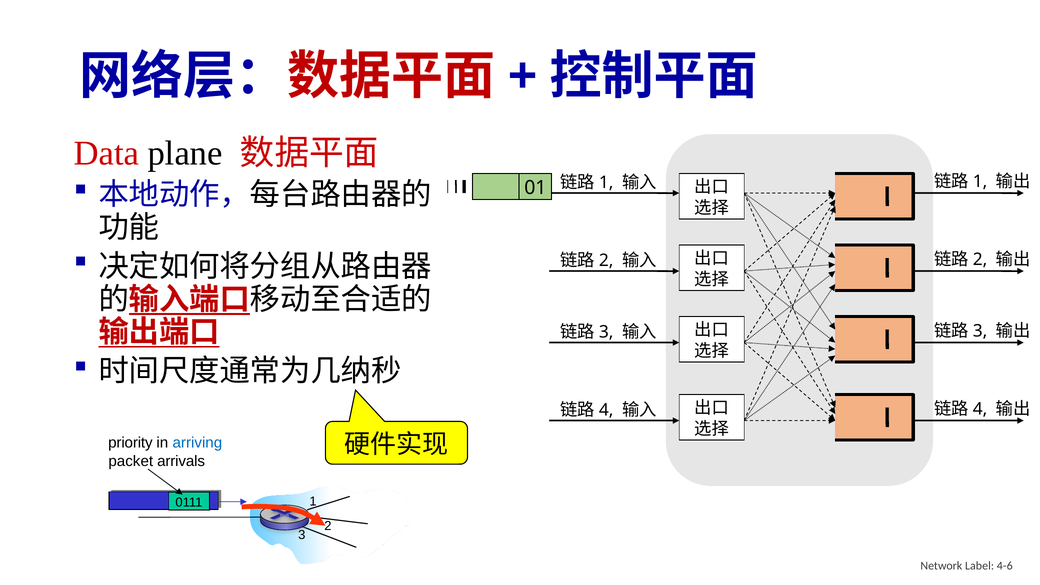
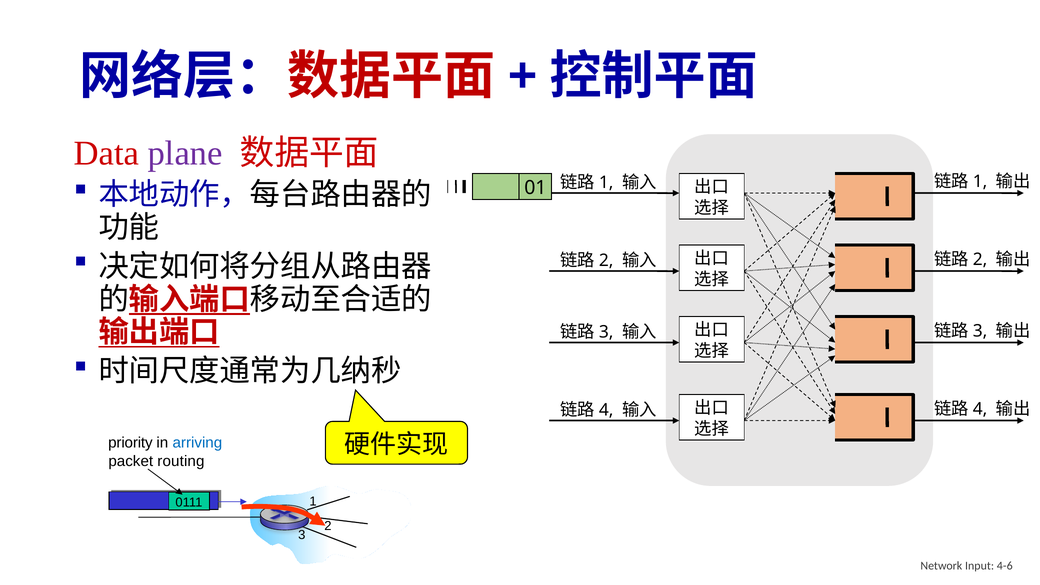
plane colour: black -> purple (185, 153)
arrivals: arrivals -> routing (181, 461)
Label: Label -> Input (980, 566)
